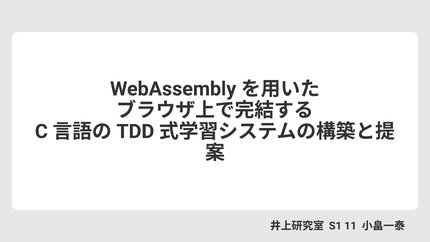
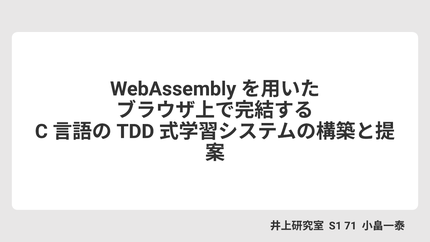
11: 11 -> 71 (350, 226)
